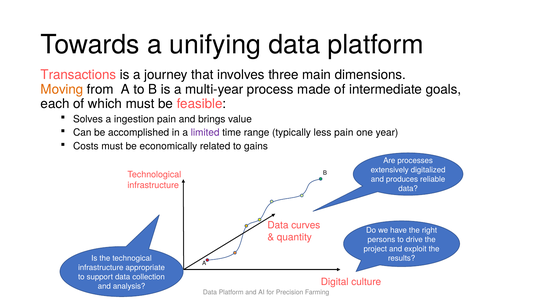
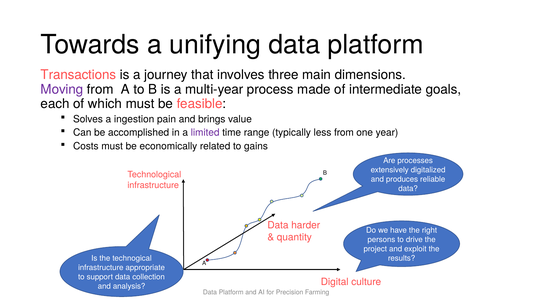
Moving colour: orange -> purple (62, 89)
less pain: pain -> from (344, 133)
curves: curves -> harder (306, 225)
